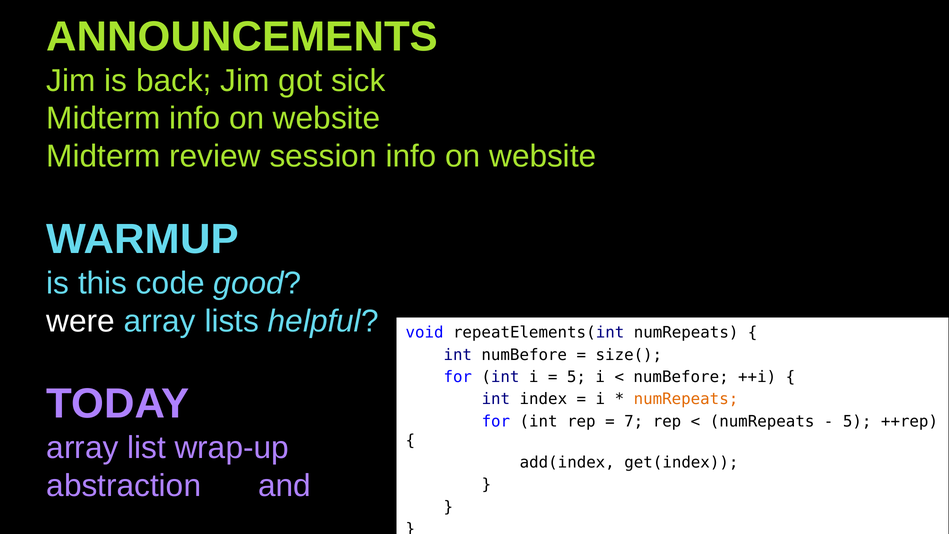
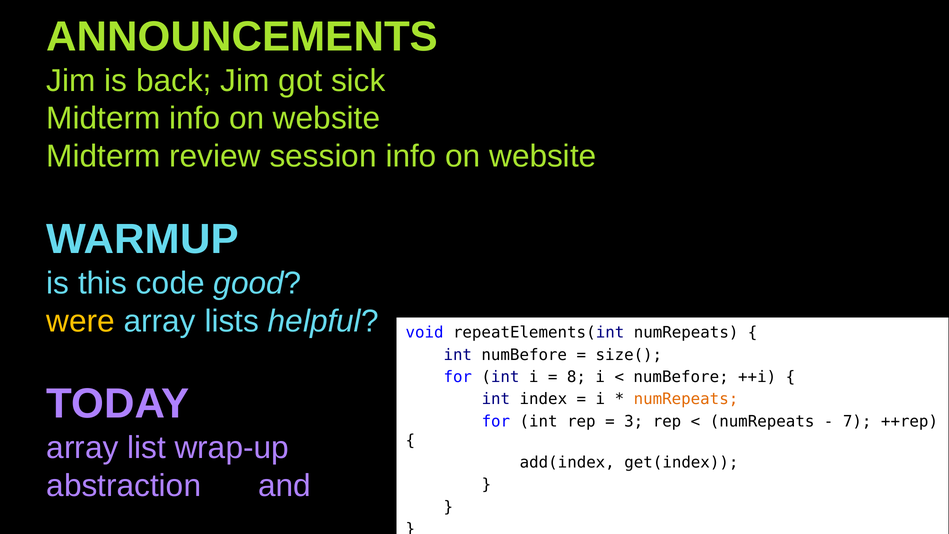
were colour: white -> yellow (81, 321)
5: 5 -> 8 (576, 377)
7: 7 -> 3 (634, 421)
5: 5 -> 7 (857, 421)
